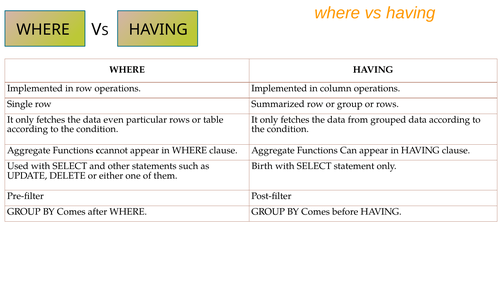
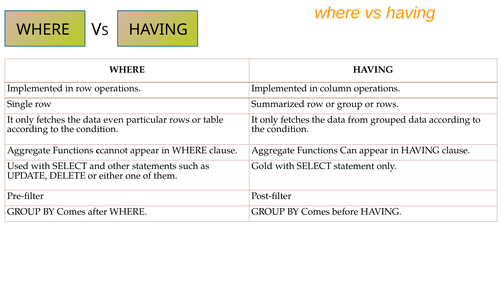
Birth: Birth -> Gold (262, 166)
